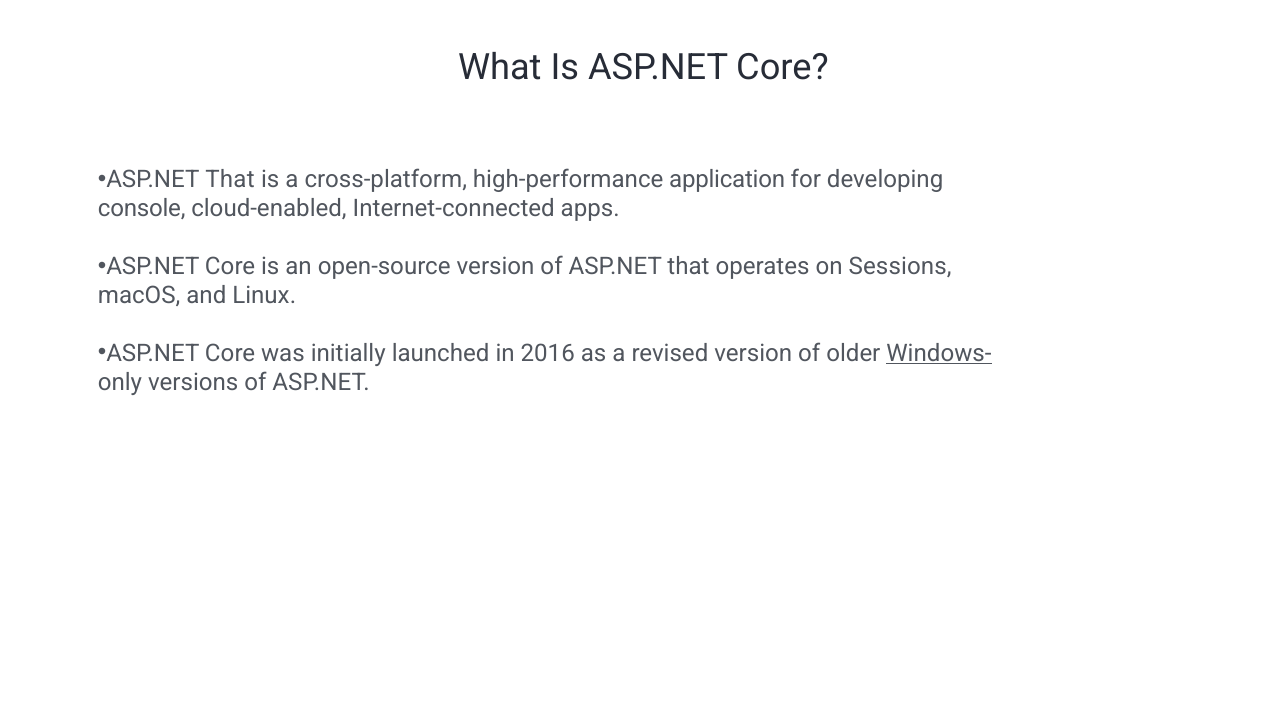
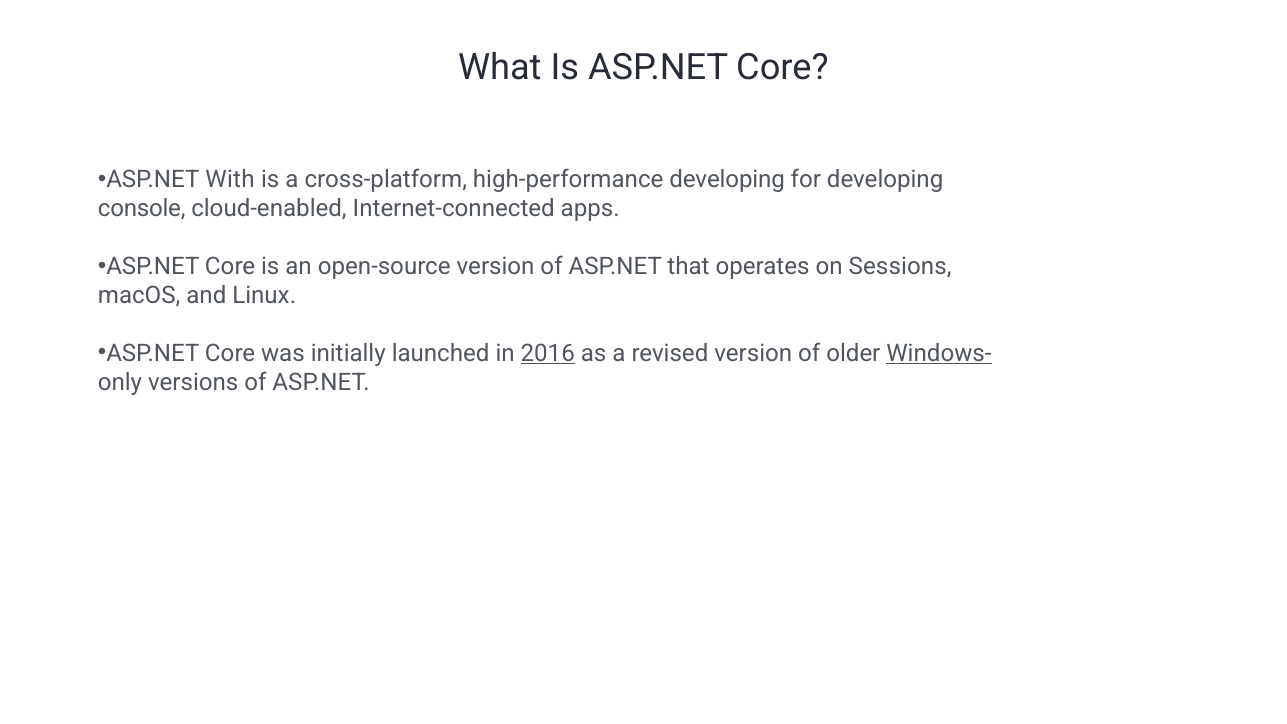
That: That -> With (230, 179)
high-performance application: application -> developing (727, 179)
2016 underline: none -> present (548, 353)
